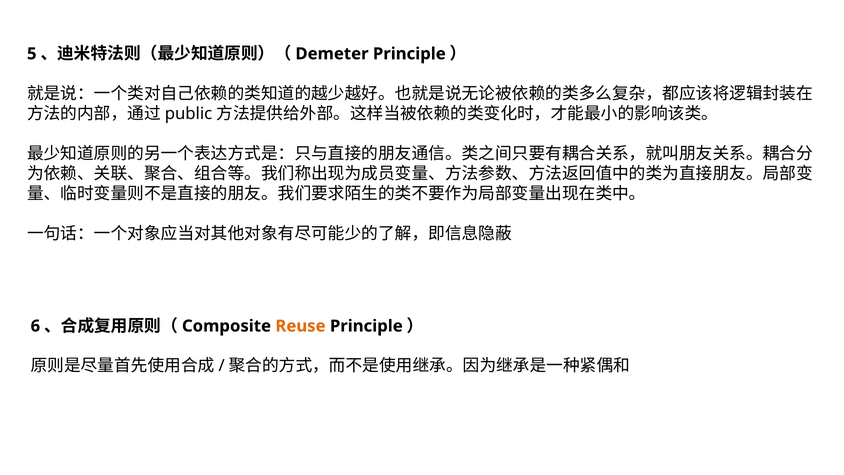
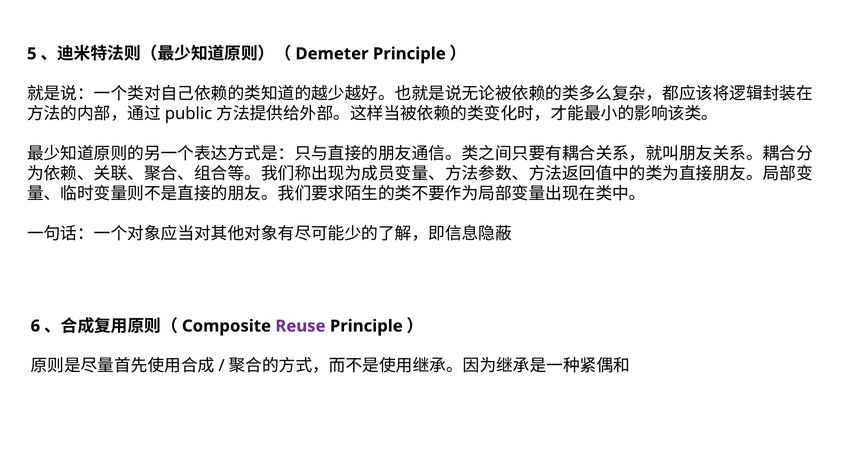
Reuse colour: orange -> purple (300, 326)
